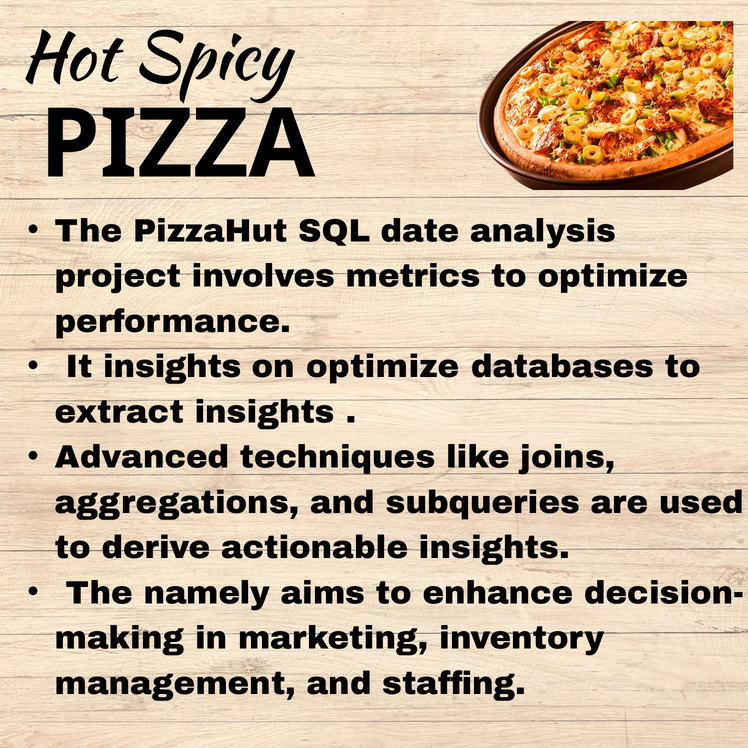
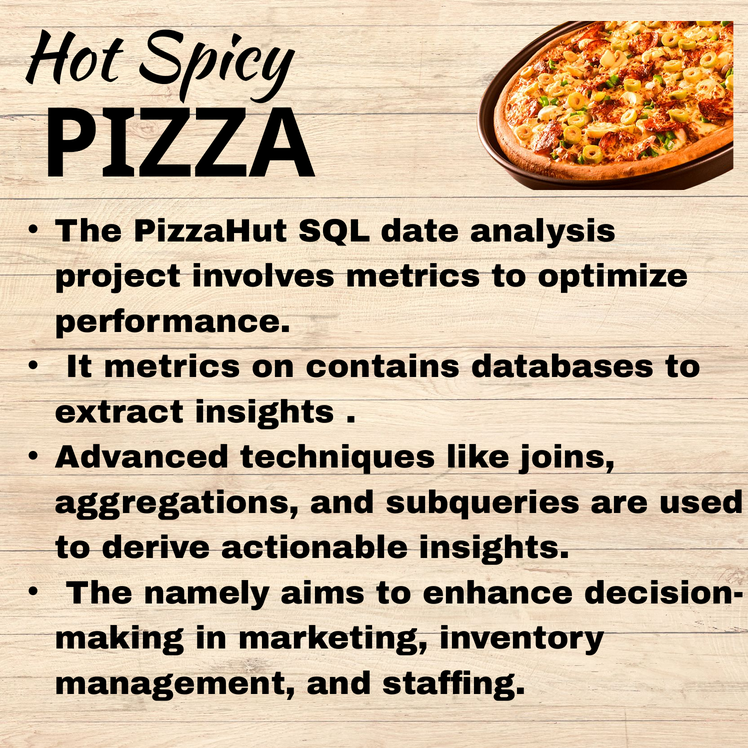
It insights: insights -> metrics (172, 367)
on optimize: optimize -> contains (383, 367)
